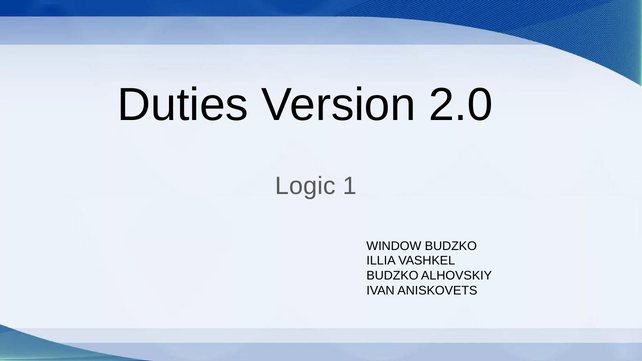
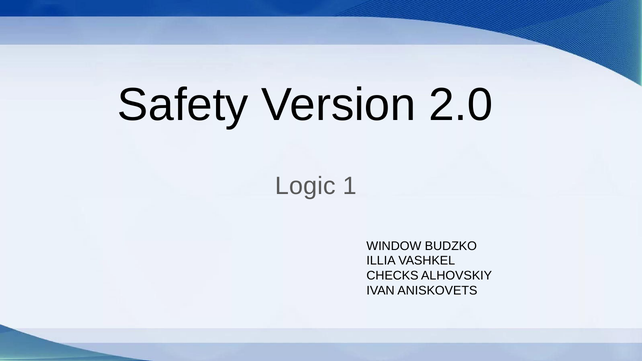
Duties: Duties -> Safety (183, 105)
BUDZKO: BUDZKO -> CHECKS (392, 276)
